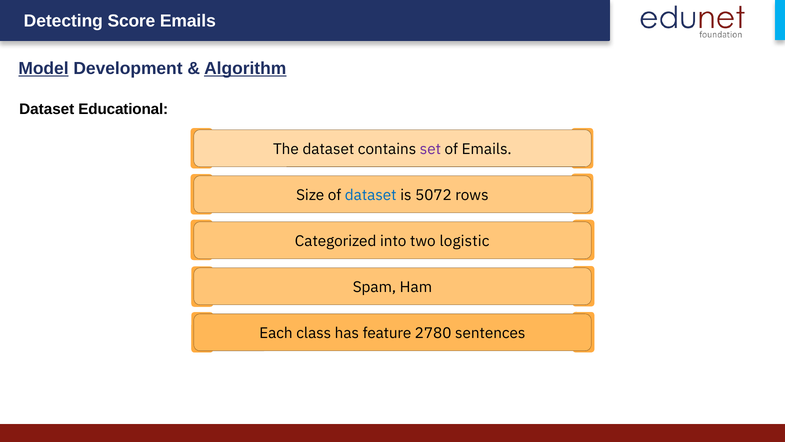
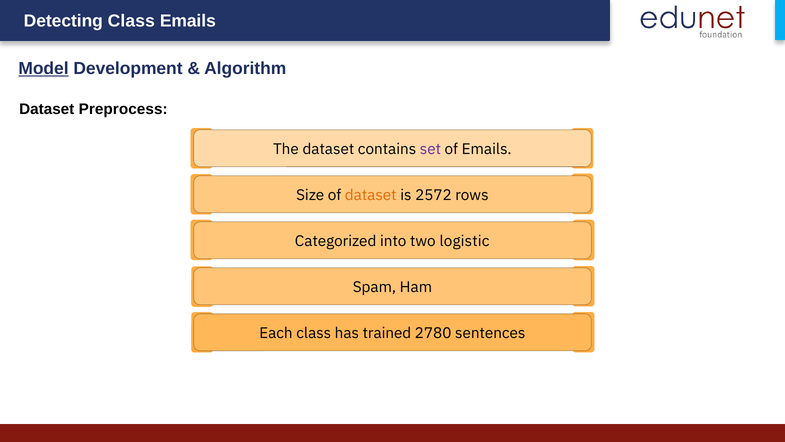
Score: Score -> Class (131, 21)
Algorithm underline: present -> none (245, 69)
Educational: Educational -> Preprocess (123, 109)
dataset colour: blue -> orange (371, 195)
5072: 5072 -> 2572 (433, 195)
feature: feature -> trained (387, 333)
